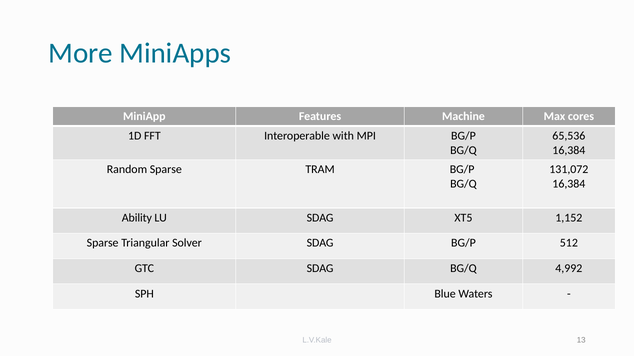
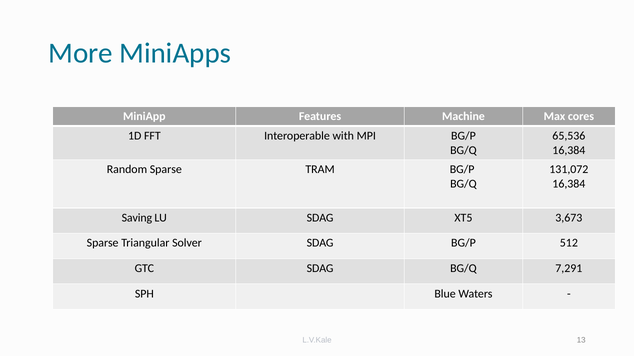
Ability: Ability -> Saving (137, 218)
1,152: 1,152 -> 3,673 (569, 218)
4,992: 4,992 -> 7,291 (569, 269)
